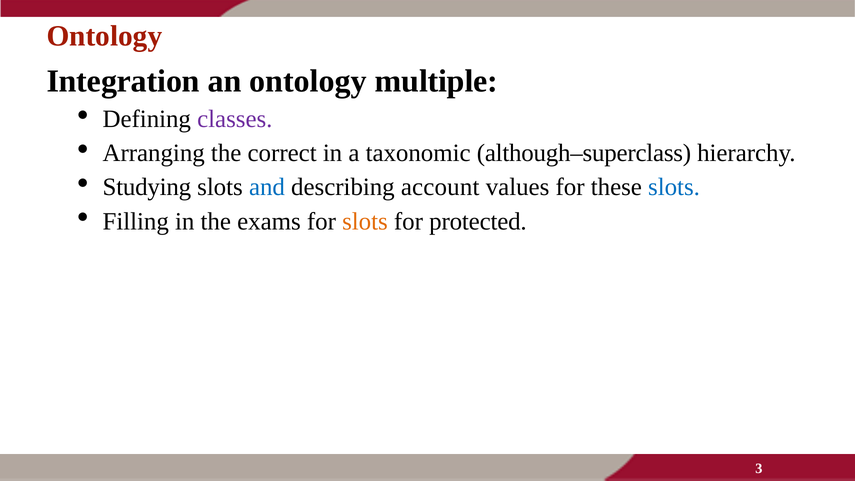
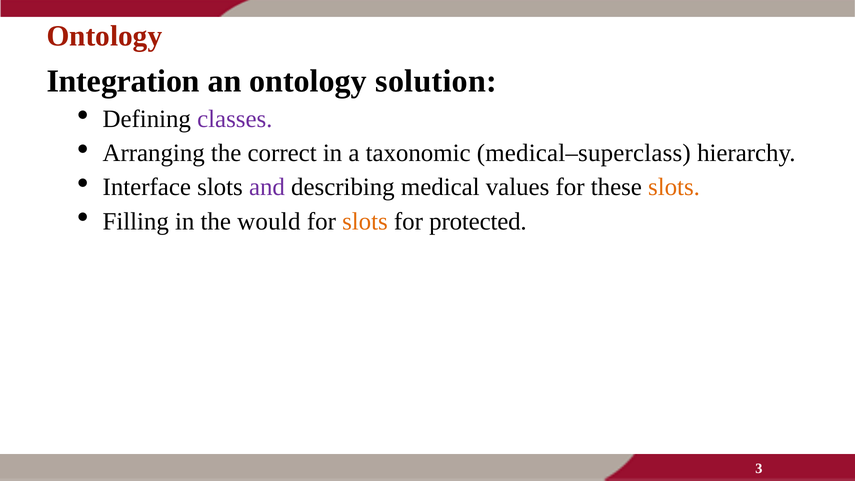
multiple: multiple -> solution (436, 81)
although–superclass: although–superclass -> medical–superclass (584, 153)
Studying: Studying -> Interface (147, 187)
and colour: blue -> purple (267, 187)
account: account -> medical (440, 187)
slots colour: blue -> orange (674, 187)
exams: exams -> would (269, 221)
